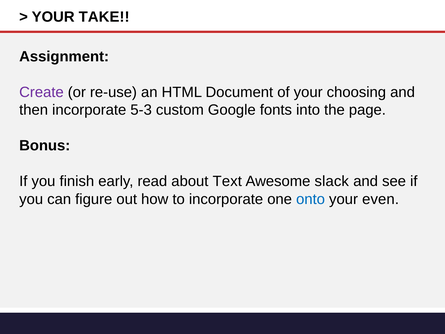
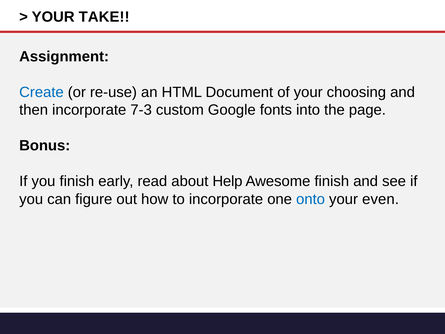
Create colour: purple -> blue (41, 92)
5-3: 5-3 -> 7-3 (141, 110)
Text: Text -> Help (227, 181)
Awesome slack: slack -> finish (332, 181)
